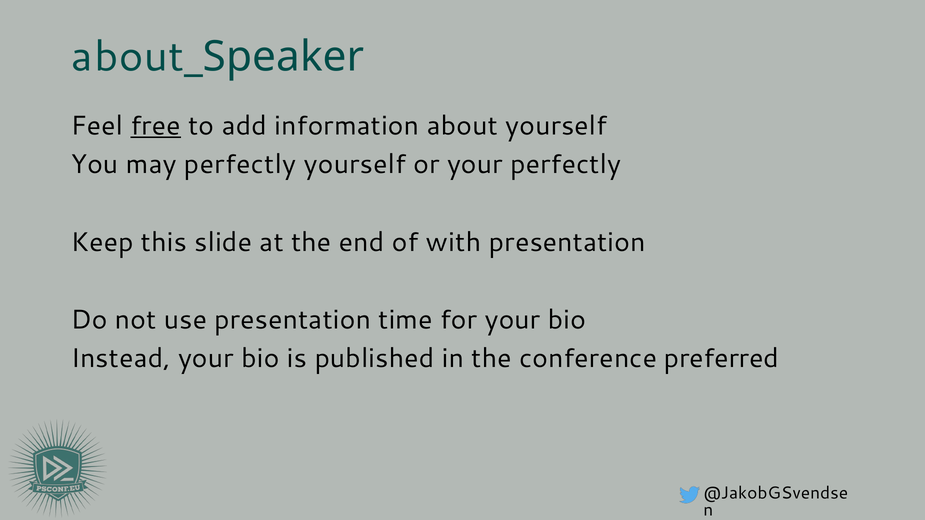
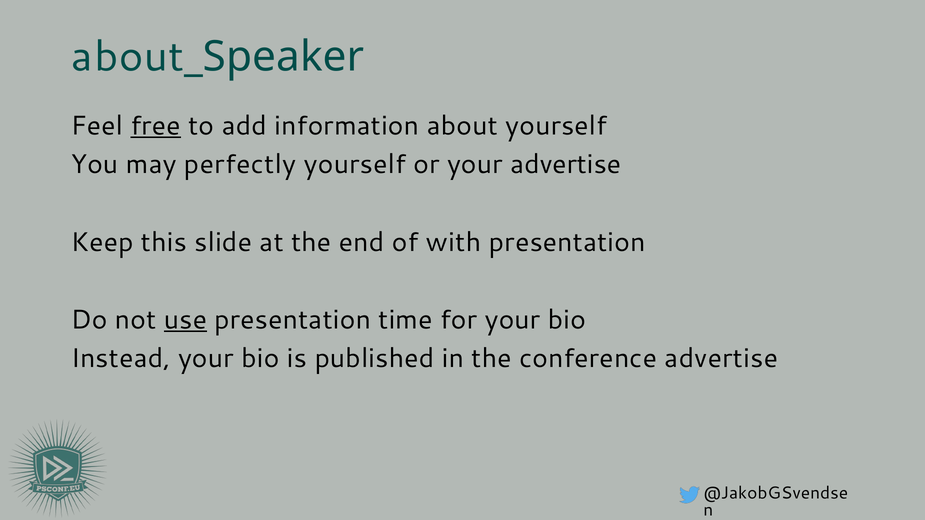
your perfectly: perfectly -> advertise (566, 165)
use underline: none -> present (185, 320)
conference preferred: preferred -> advertise (721, 359)
